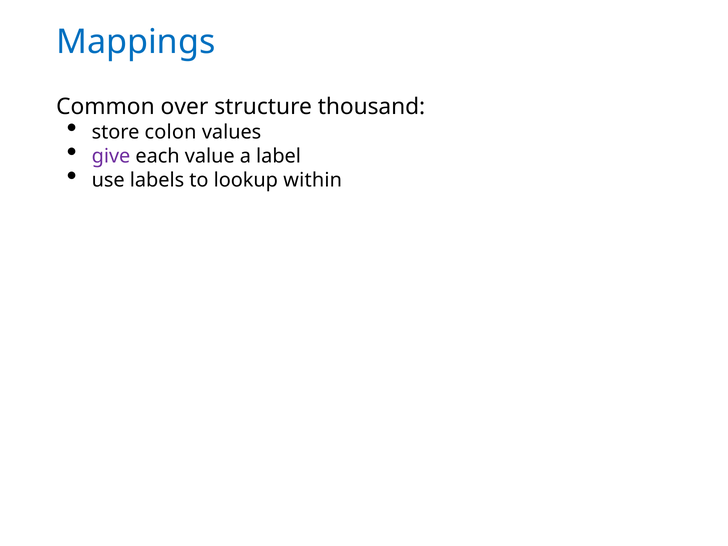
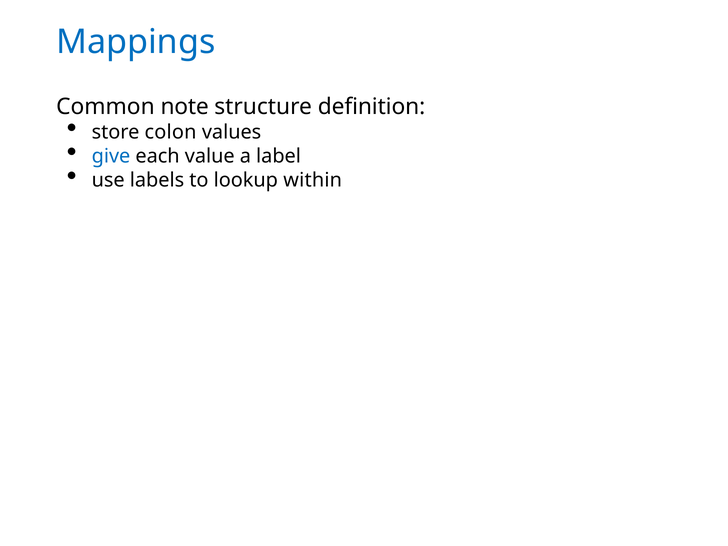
over: over -> note (185, 107)
thousand: thousand -> definition (372, 107)
give colour: purple -> blue (111, 156)
